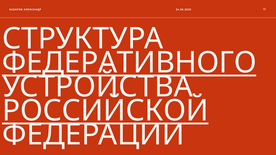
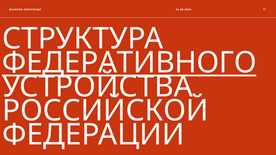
РОССИЙСКОЙ underline: present -> none (105, 111)
